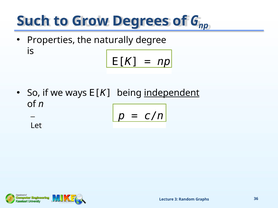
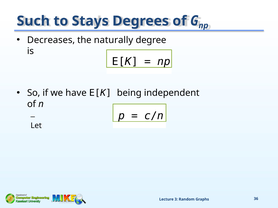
Grow: Grow -> Stays (90, 21)
Properties: Properties -> Decreases (51, 40)
ways: ways -> have (76, 93)
independent underline: present -> none (172, 93)
